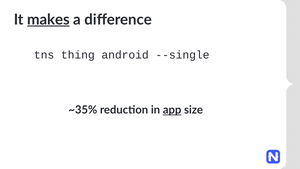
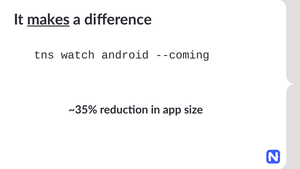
thing: thing -> watch (78, 55)
--single: --single -> --coming (182, 55)
app underline: present -> none (172, 110)
